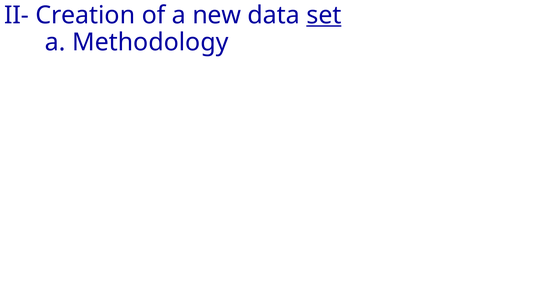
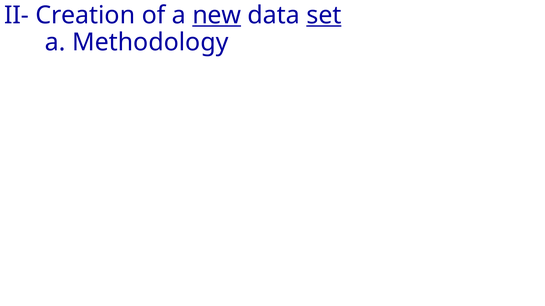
new underline: none -> present (217, 15)
